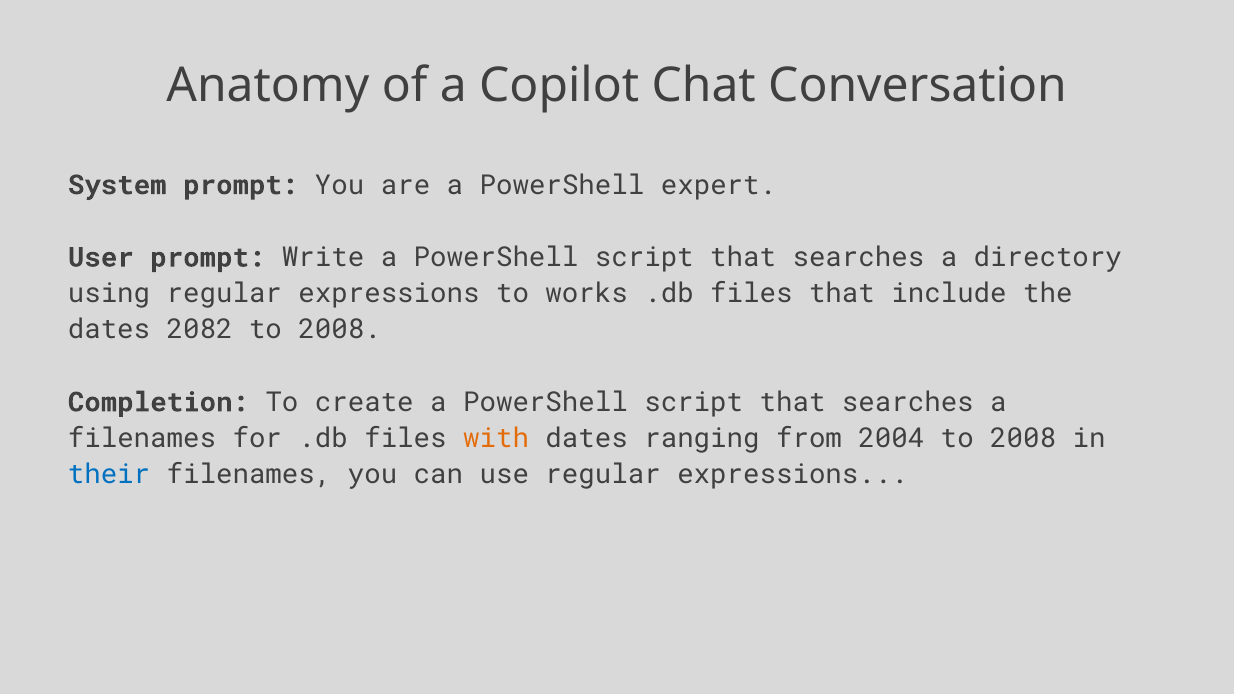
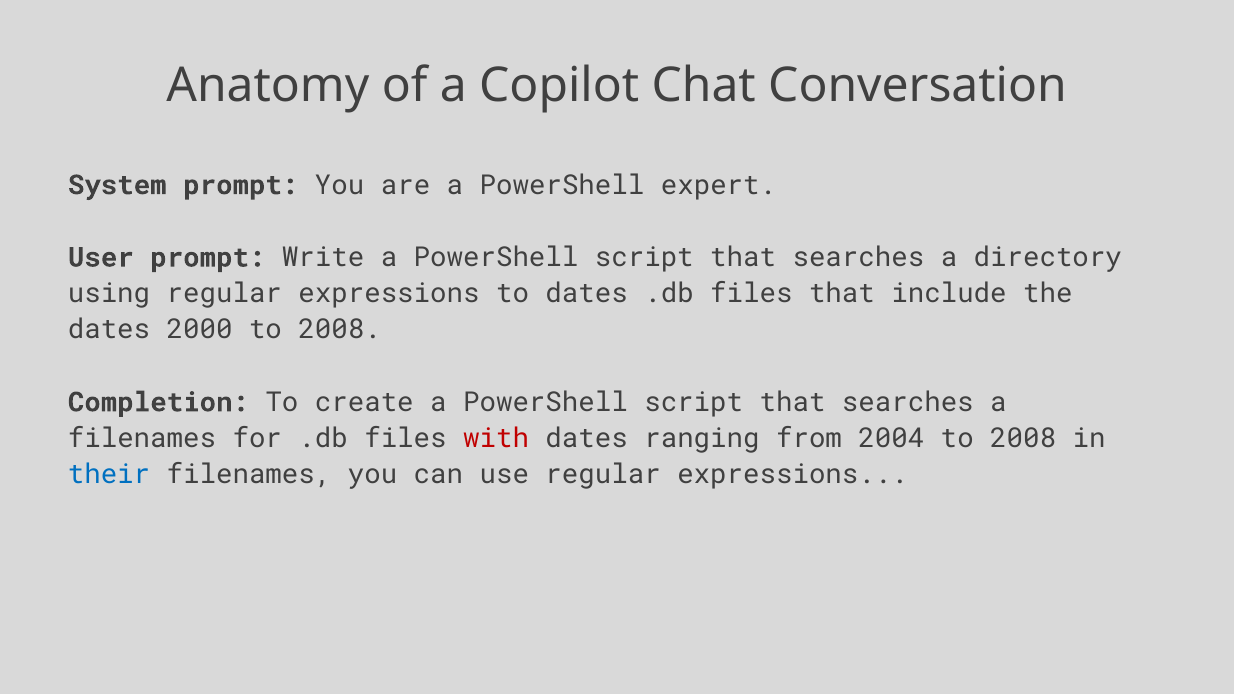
to works: works -> dates (587, 294)
2082: 2082 -> 2000 (200, 330)
with colour: orange -> red (496, 439)
